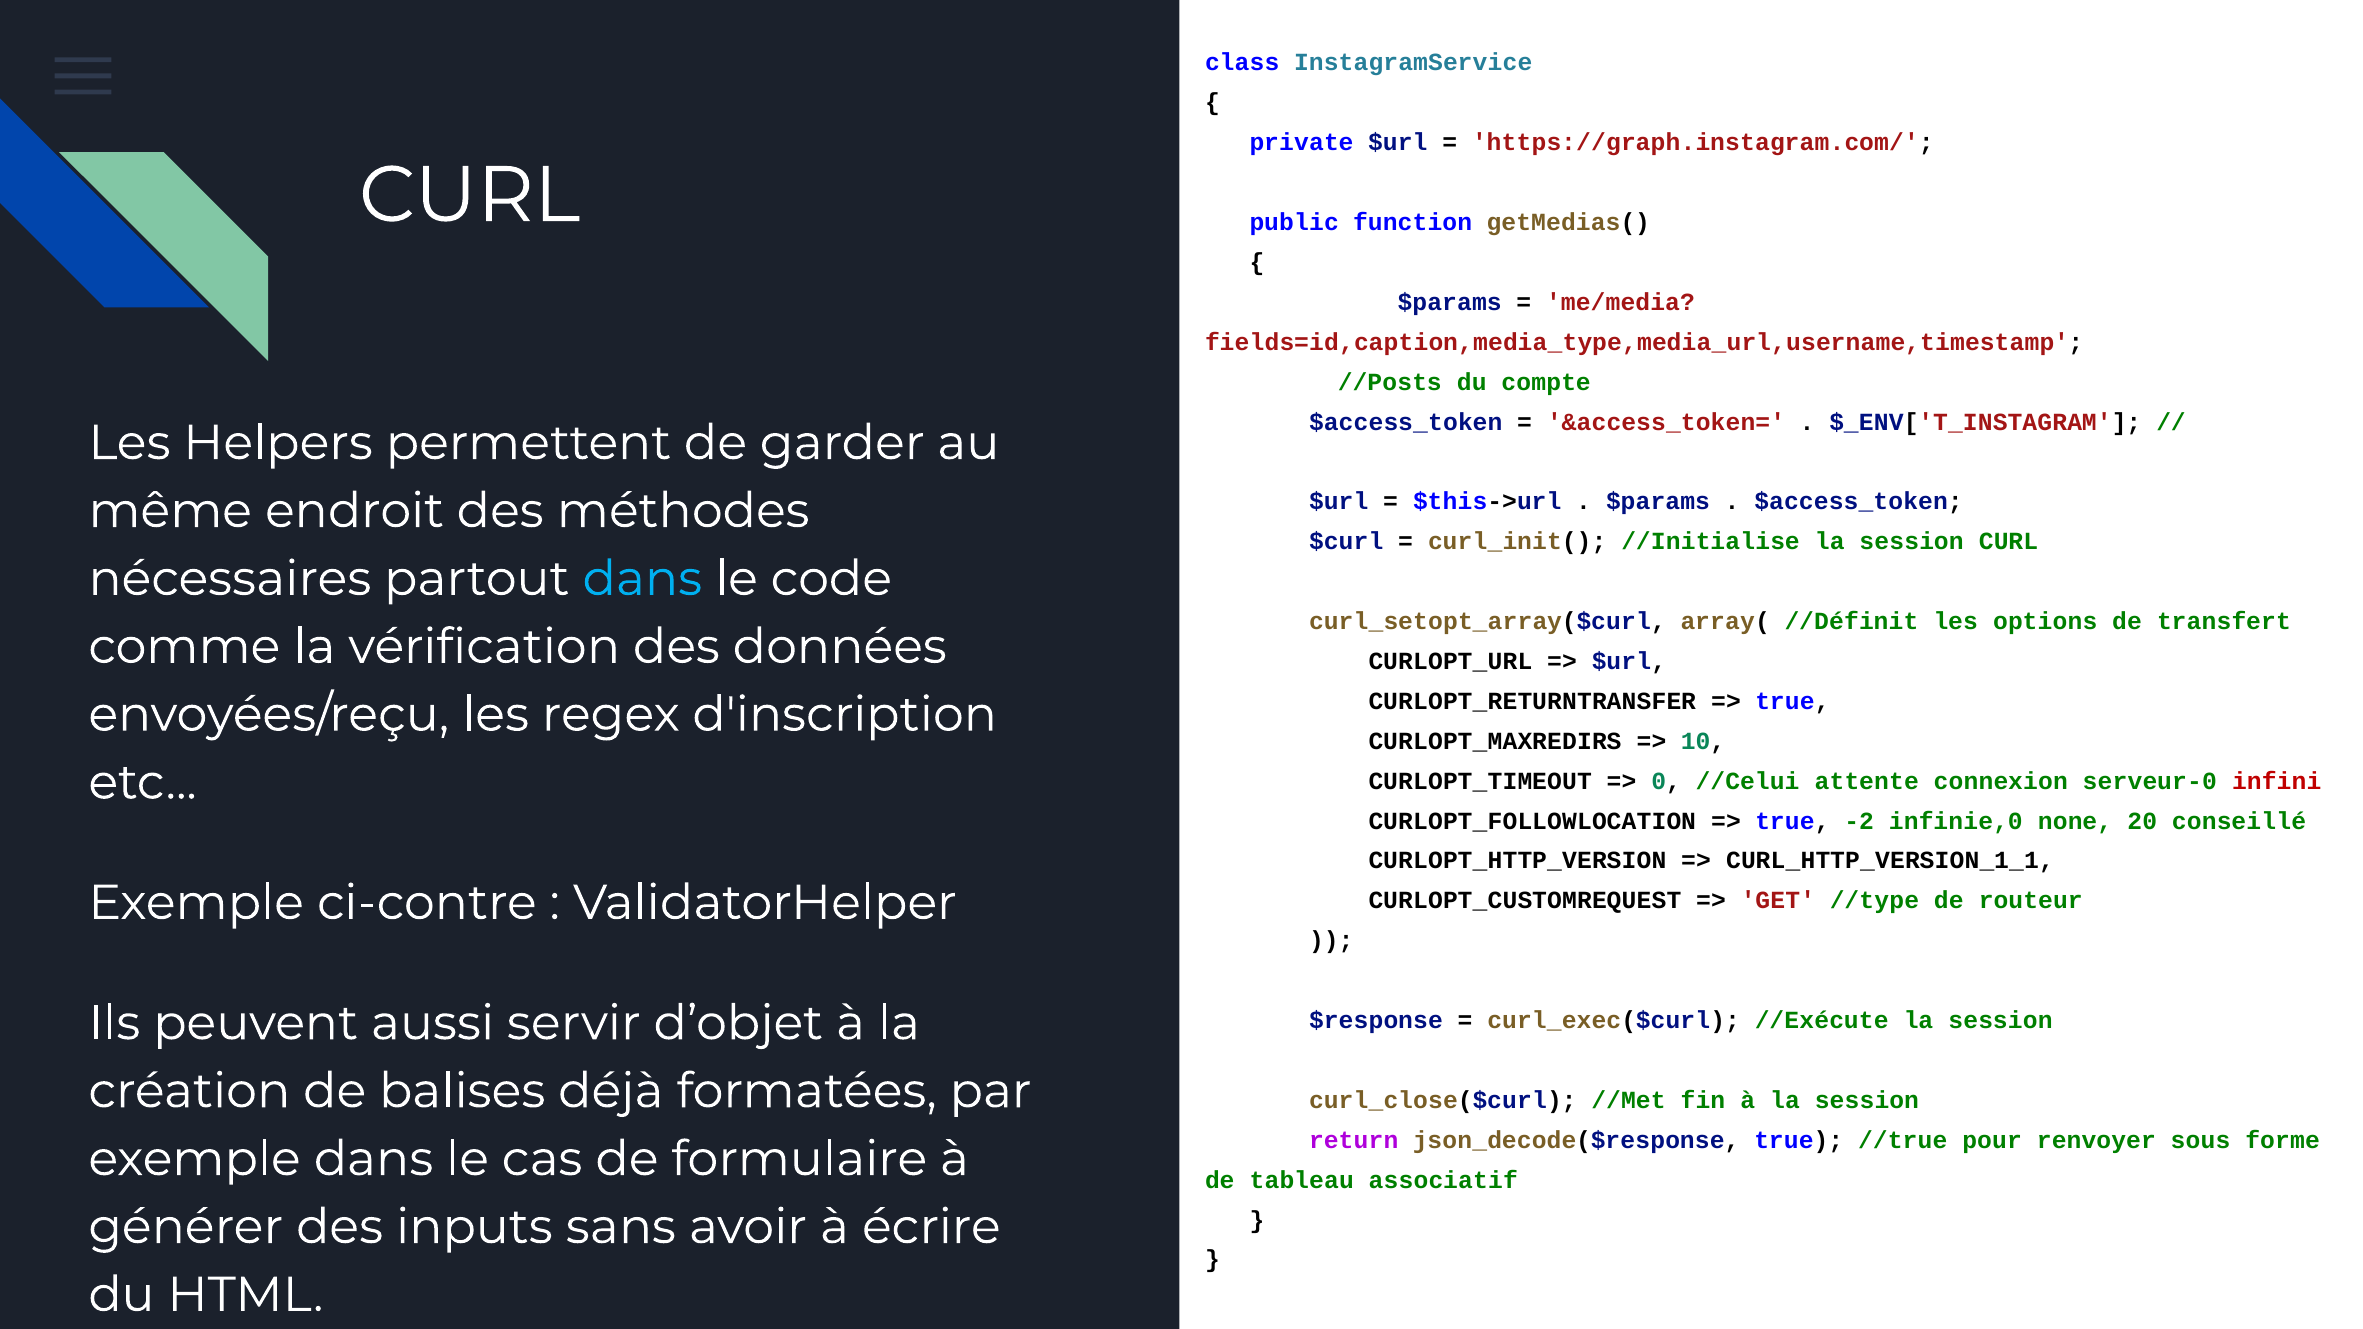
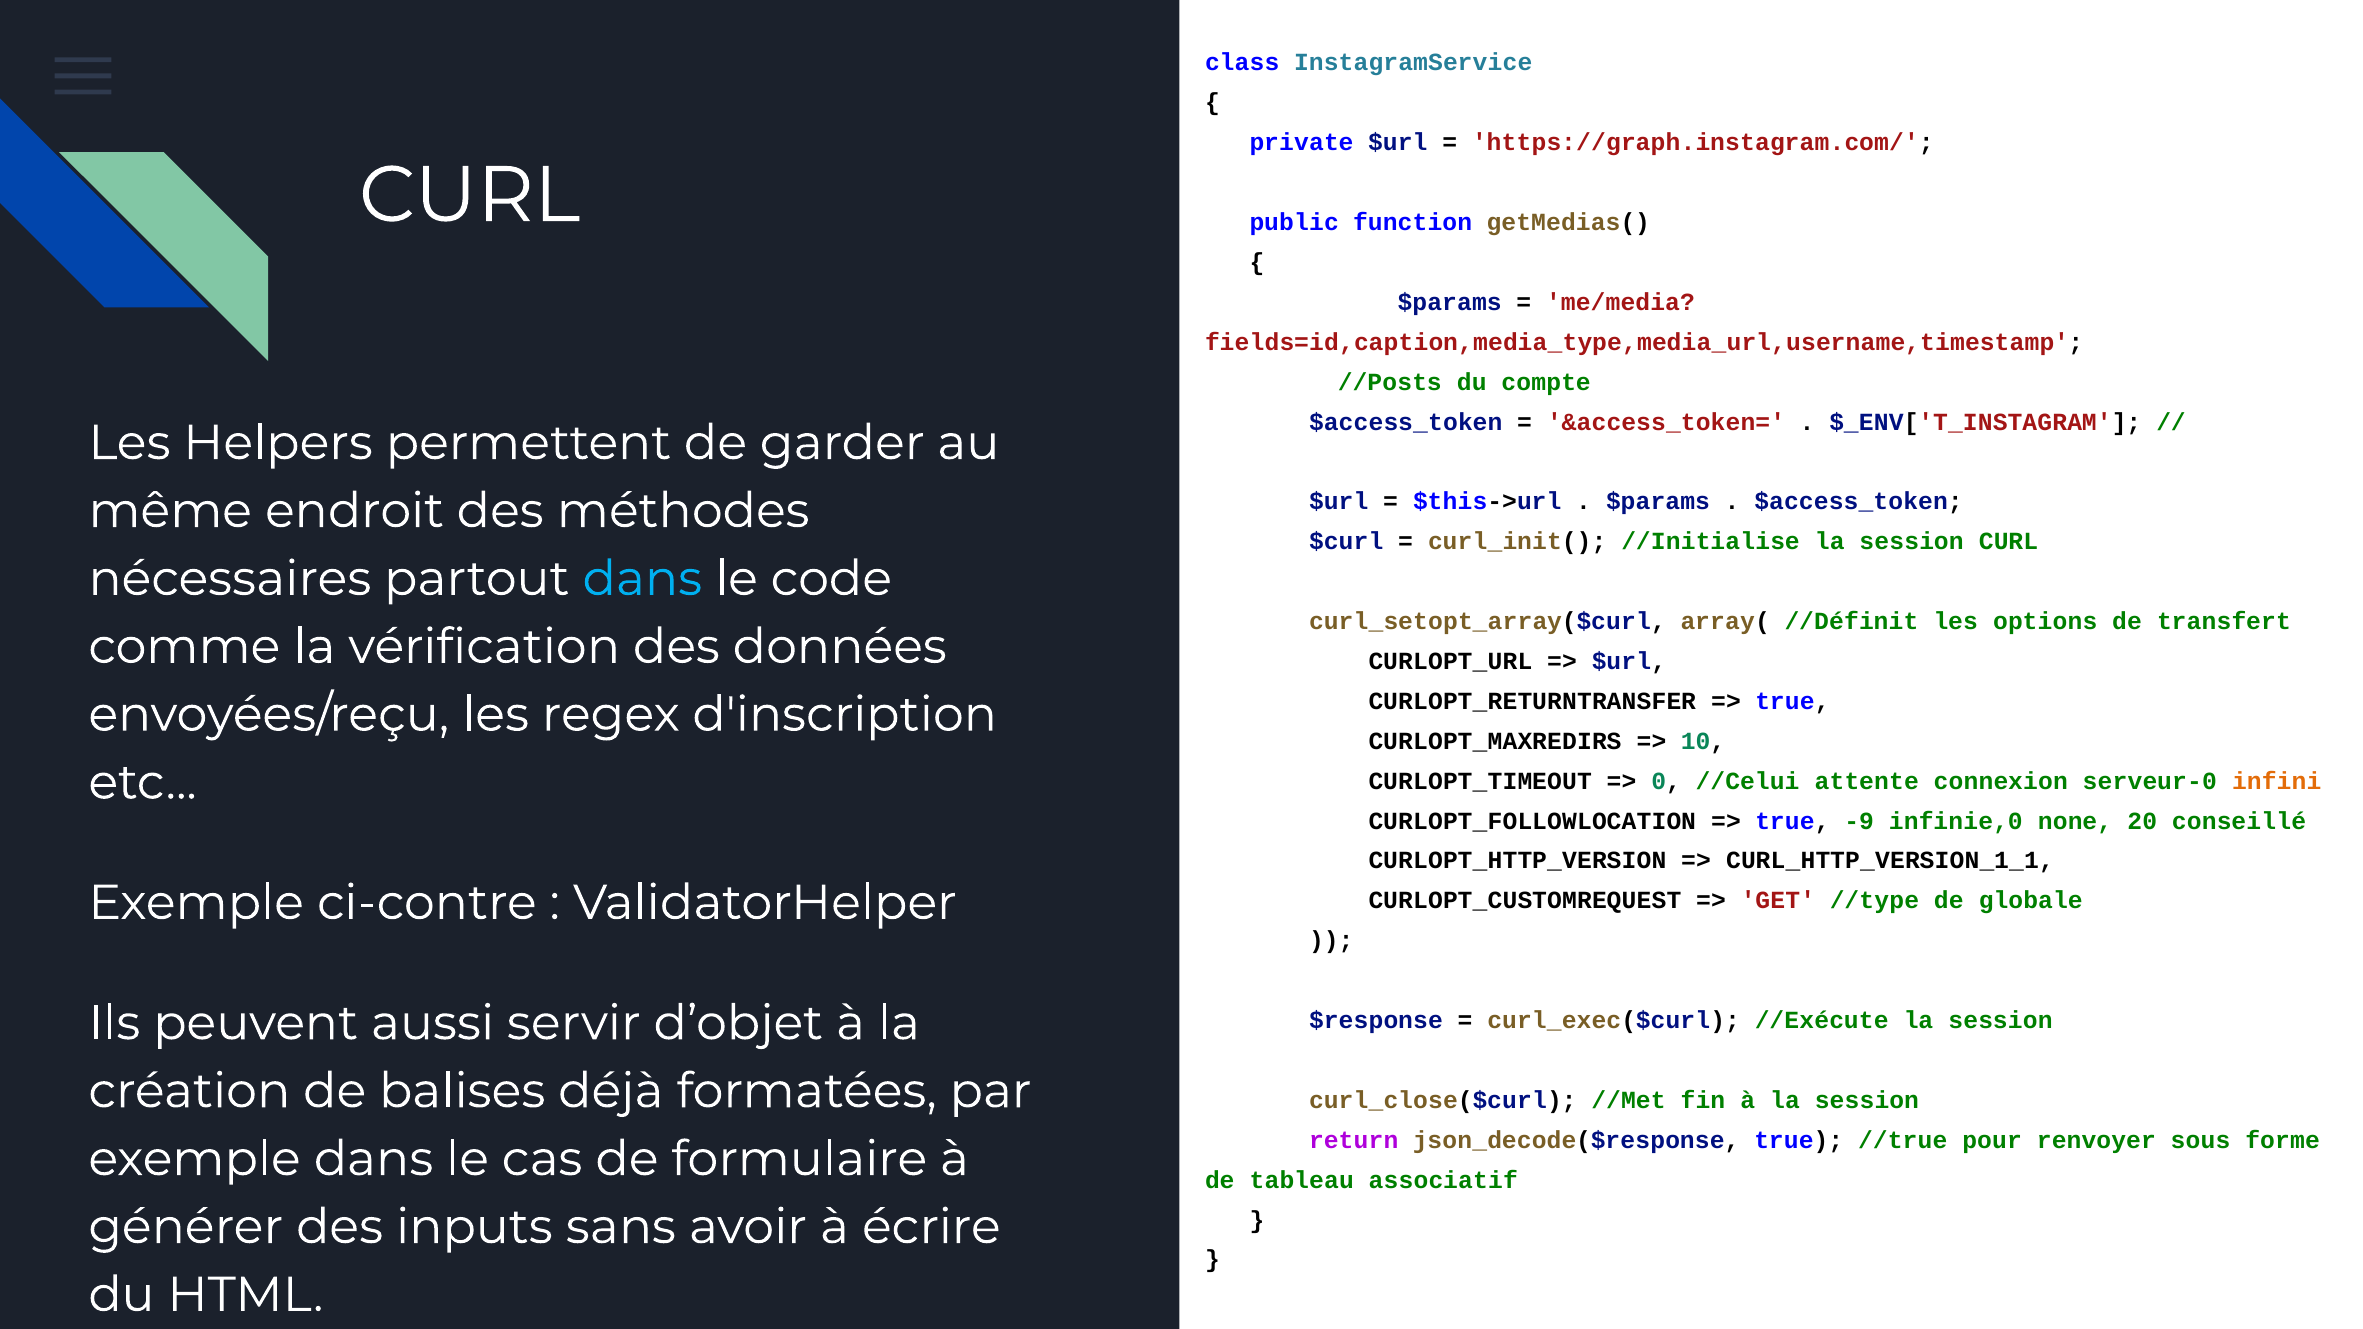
infini colour: red -> orange (2277, 781)
-2: -2 -> -9 (1859, 821)
routeur: routeur -> globale (2031, 901)
